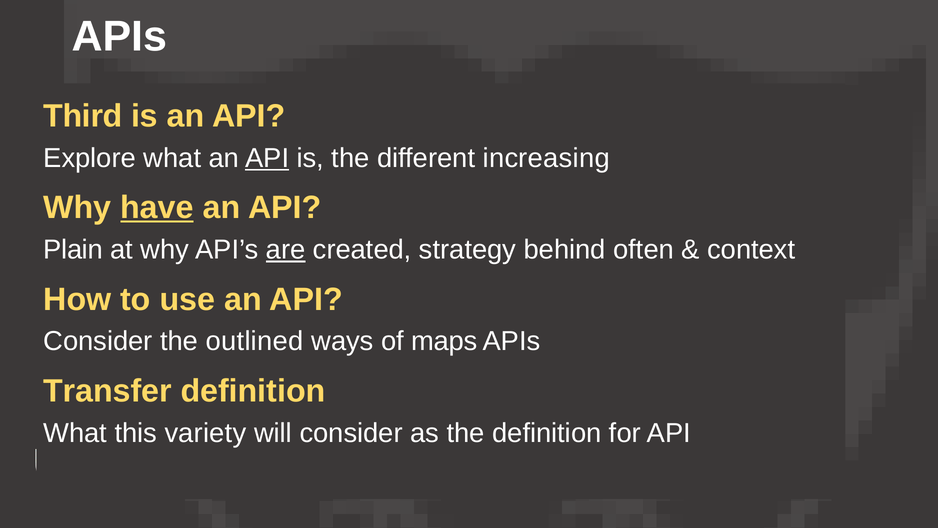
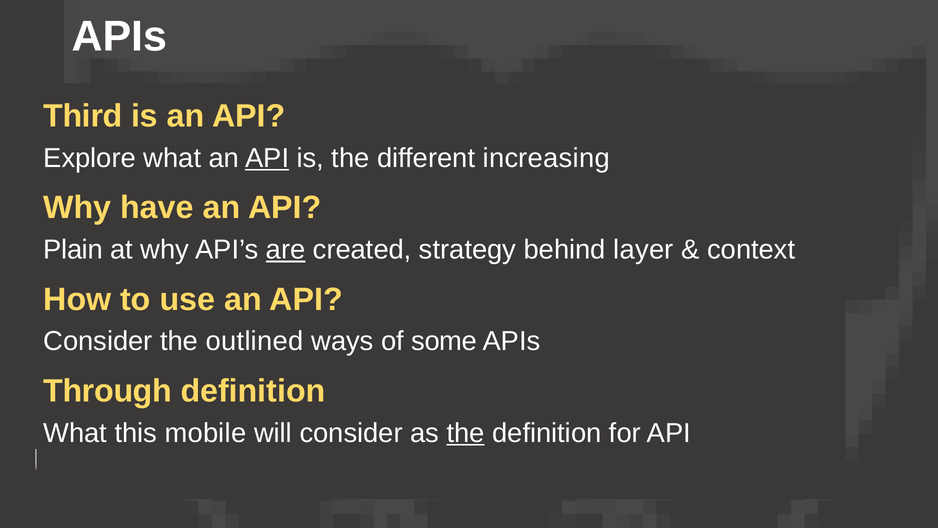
have underline: present -> none (157, 208)
often: often -> layer (643, 250)
maps: maps -> some (444, 341)
Transfer: Transfer -> Through (108, 391)
variety: variety -> mobile (205, 433)
the underline: none -> present (466, 433)
